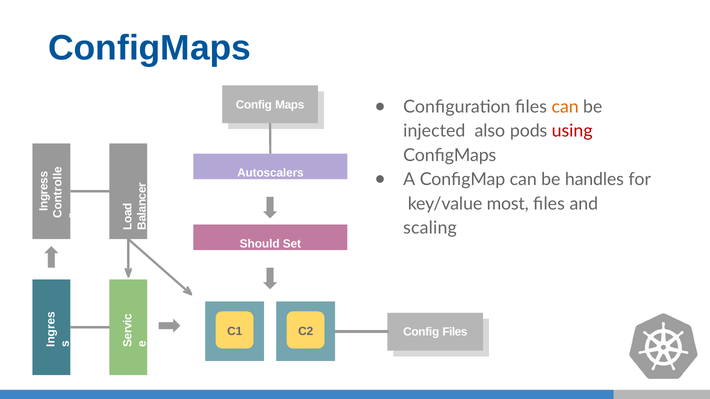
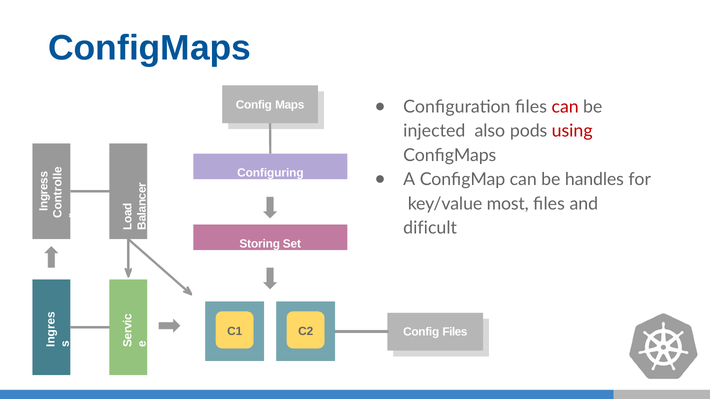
can colour: orange -> red (565, 107)
Autoscalers: Autoscalers -> Configuring (270, 173)
scaling: scaling -> dificult (430, 228)
Should: Should -> Storing (260, 244)
